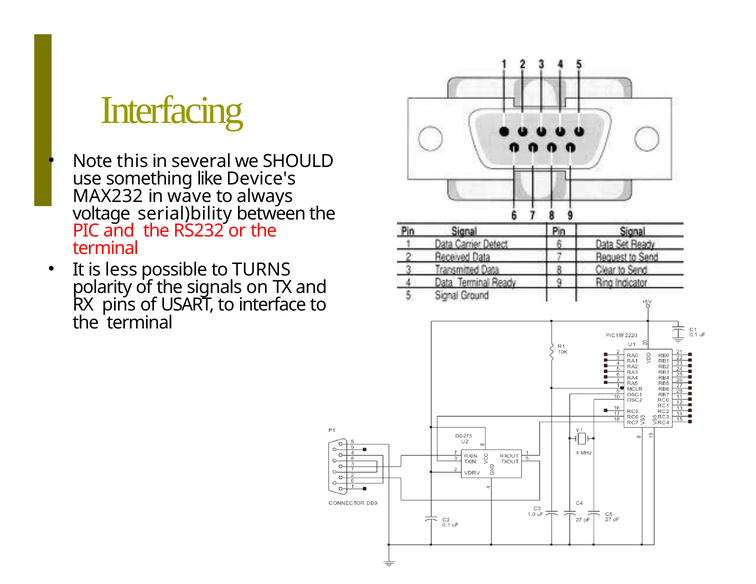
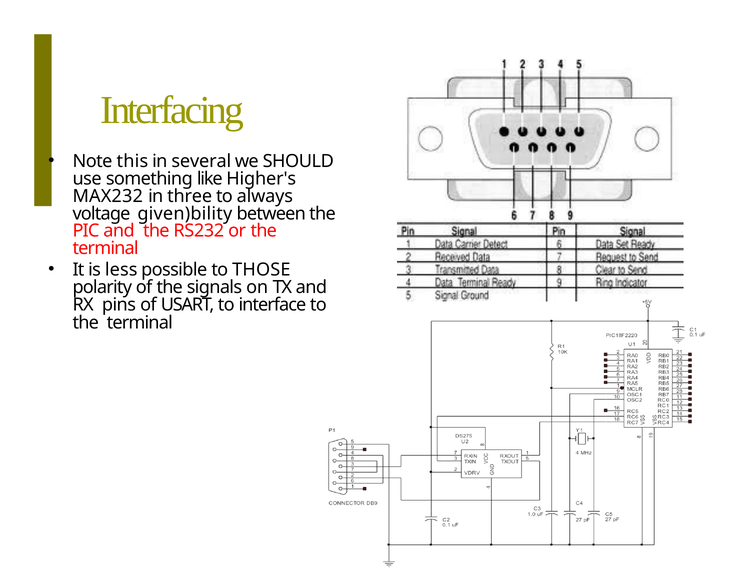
Device's: Device's -> Higher's (261, 179)
wave: wave -> three (190, 196)
serial)bility: serial)bility -> given)bility (185, 214)
TURNS: TURNS -> THOSE (261, 270)
